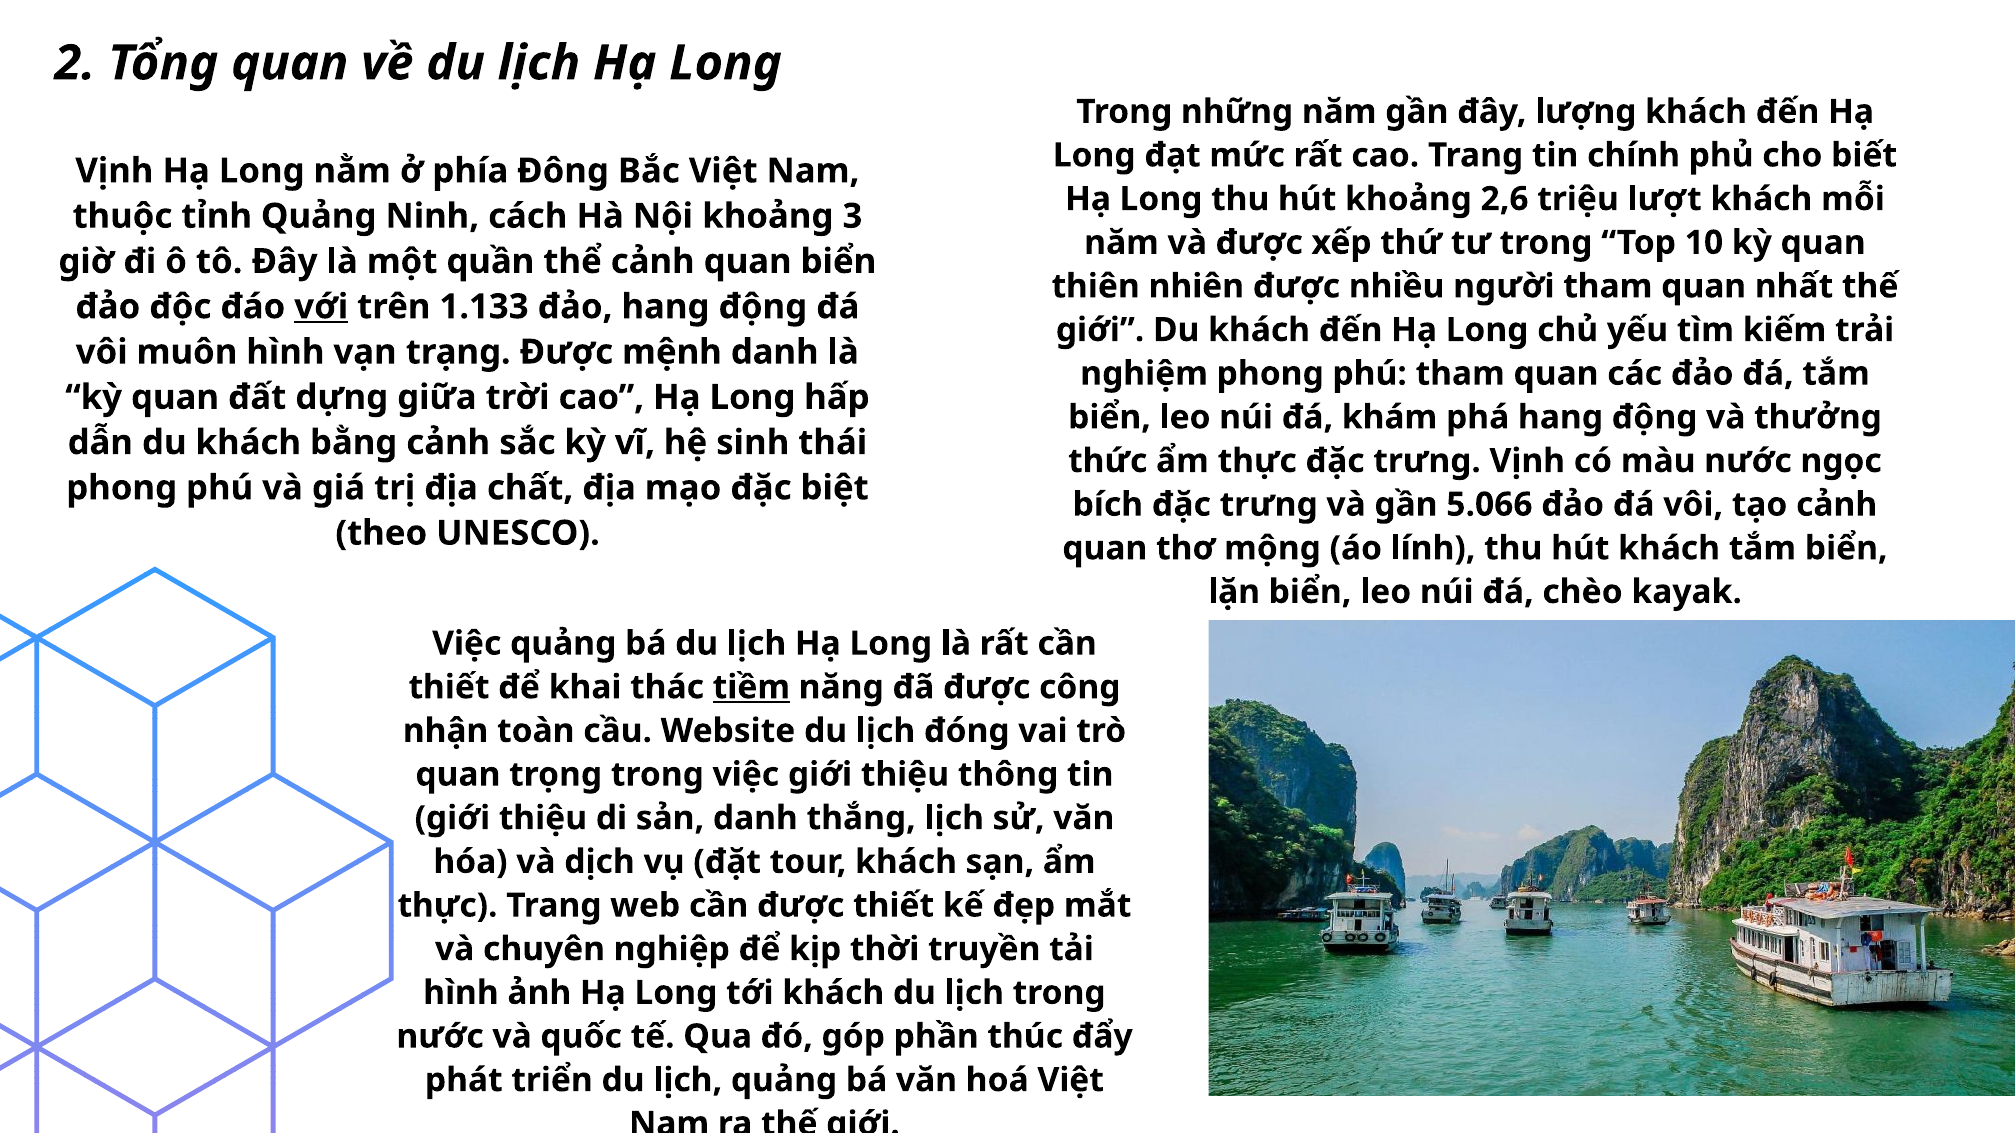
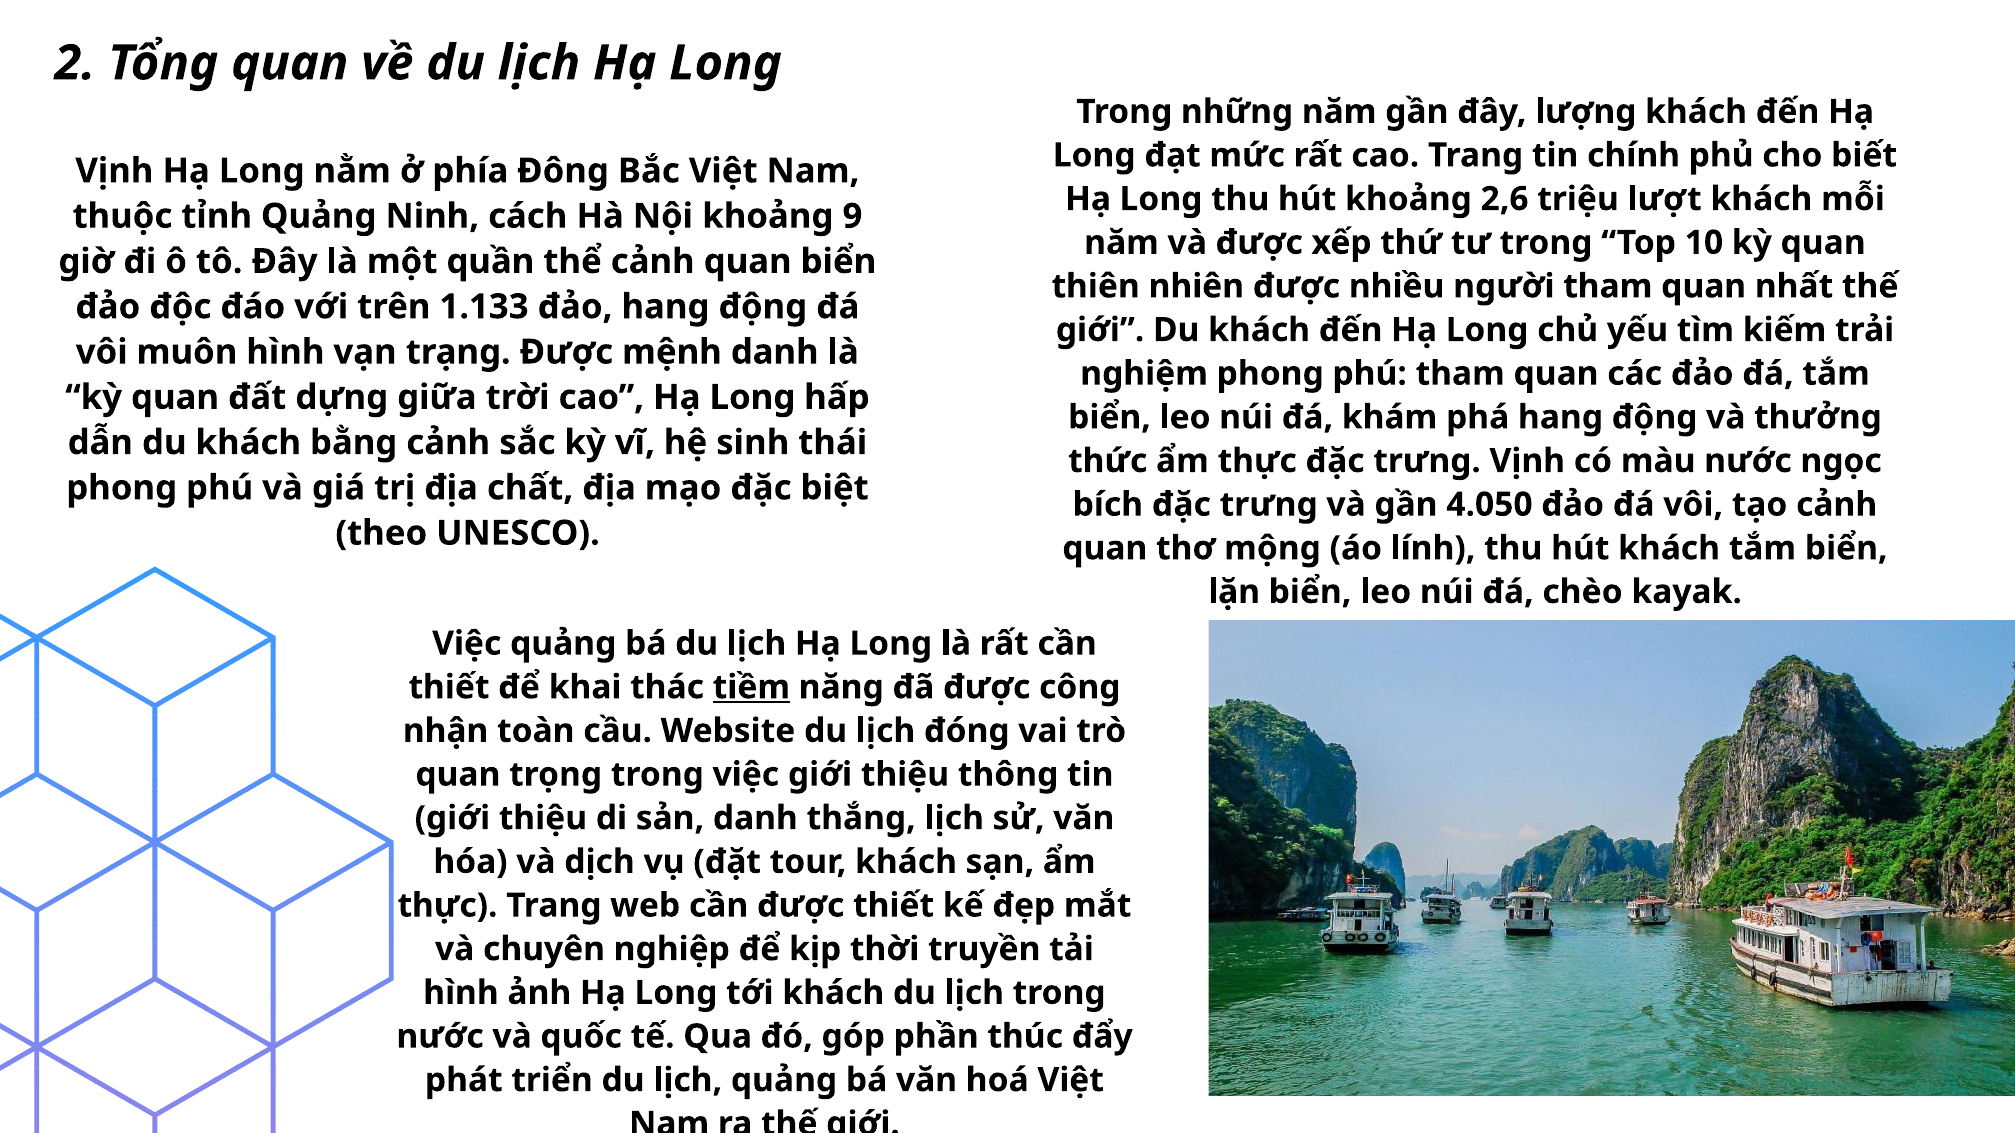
3: 3 -> 9 (852, 216)
với underline: present -> none (321, 307)
5.066: 5.066 -> 4.050 (1489, 505)
